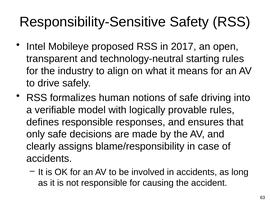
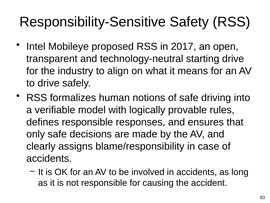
starting rules: rules -> drive (233, 59)
